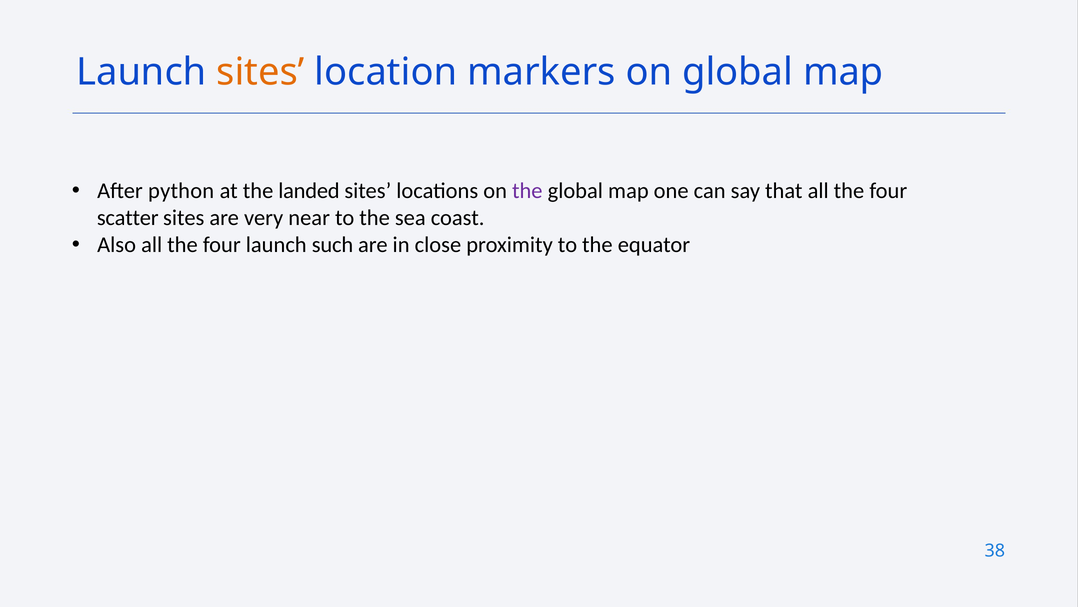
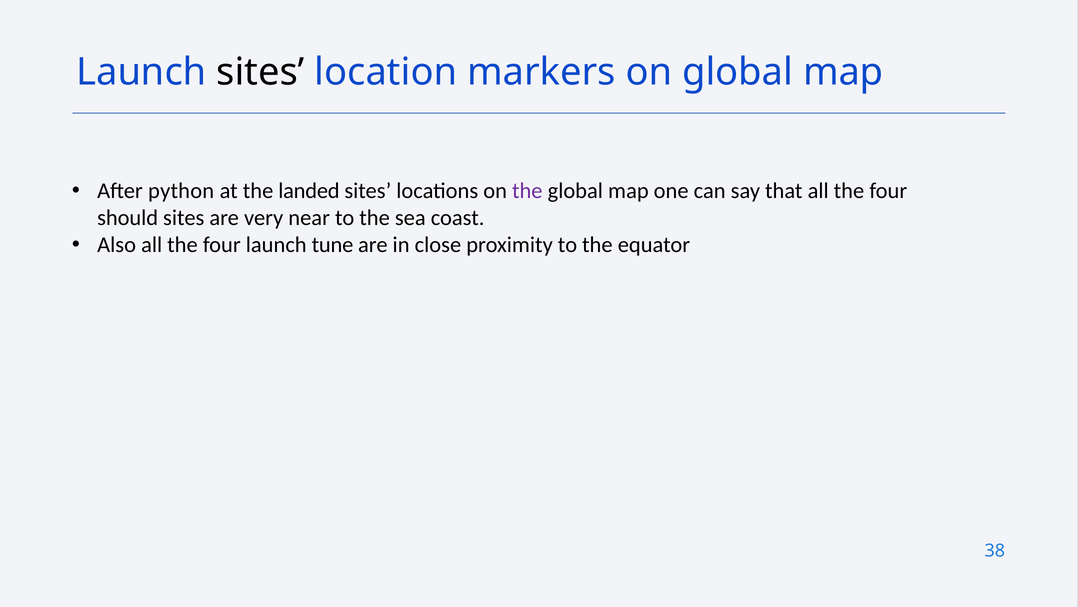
sites colour: orange -> black (260, 72)
scatter: scatter -> should (128, 218)
such: such -> tune (333, 245)
